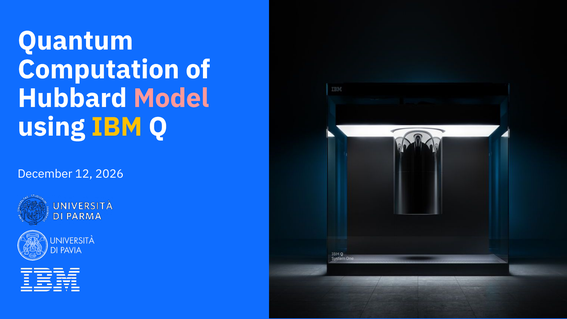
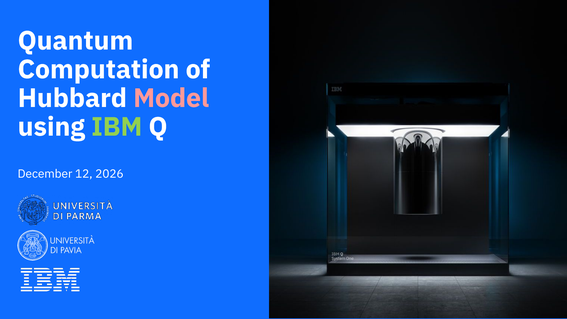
IBM colour: yellow -> light green (117, 127)
